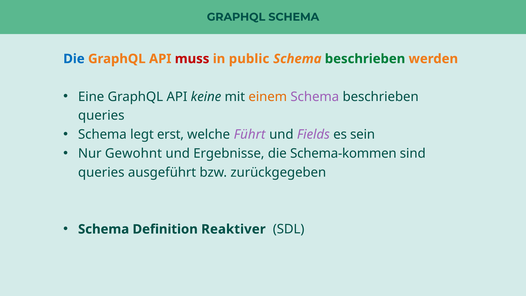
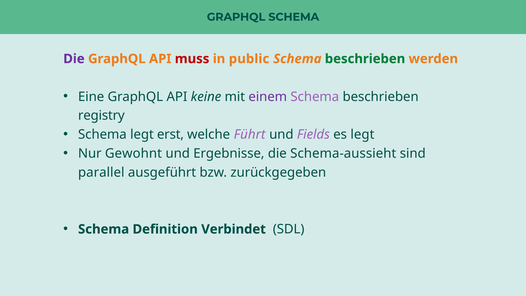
Die colour: blue -> purple (74, 59)
einem colour: orange -> purple (268, 97)
queries: queries -> registry (101, 116)
es sein: sein -> legt (362, 135)
Schema-kommen: Schema-kommen -> Schema-aussieht (343, 153)
queries: queries -> parallel (101, 172)
Reaktiver: Reaktiver -> Verbindet (234, 229)
